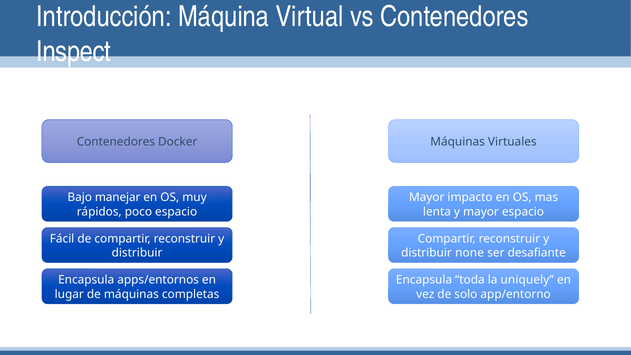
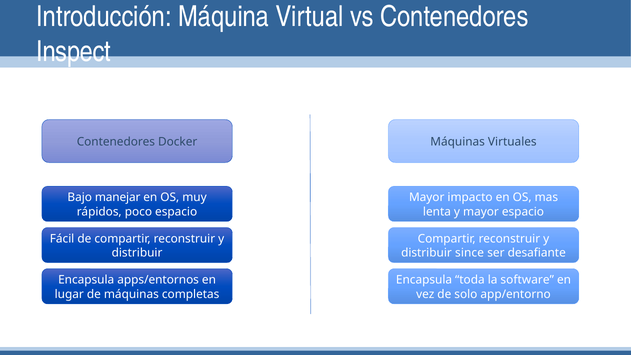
none: none -> since (470, 253)
uniquely: uniquely -> software (527, 280)
